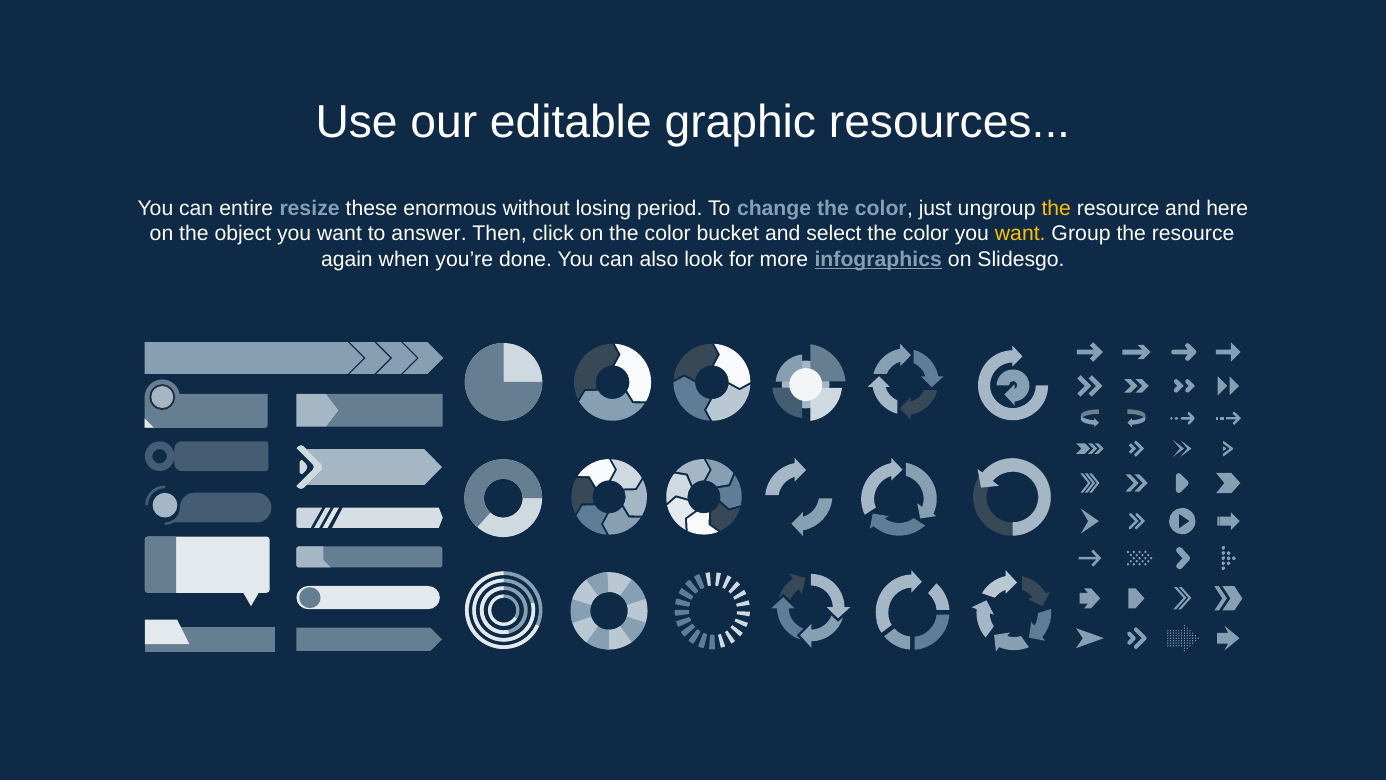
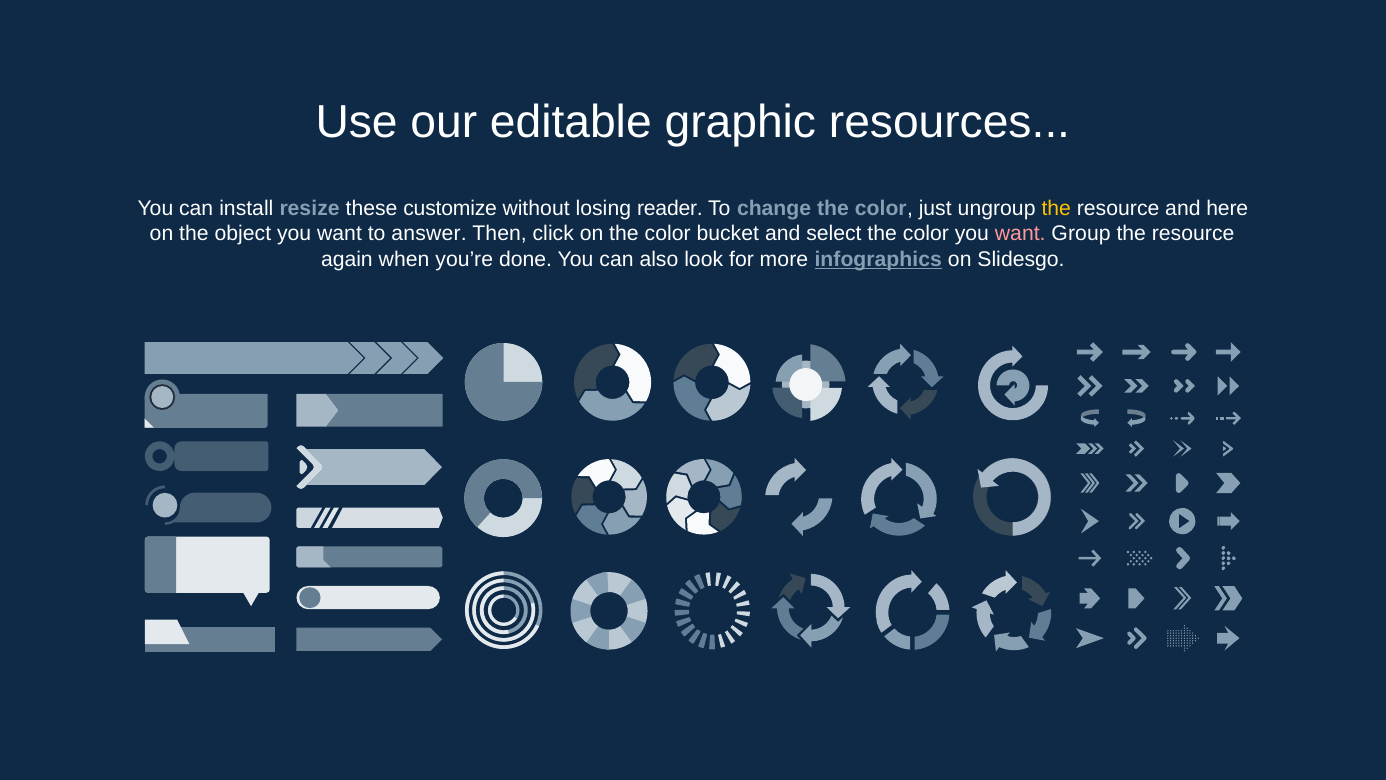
entire: entire -> install (246, 208)
enormous: enormous -> customize (450, 208)
period: period -> reader (670, 208)
want colour: yellow -> pink (1020, 233)
